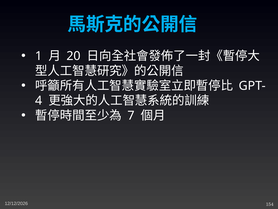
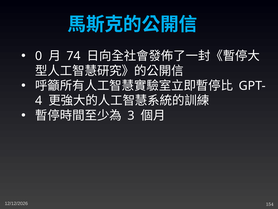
1: 1 -> 0 (39, 56)
20: 20 -> 74 (74, 56)
7: 7 -> 3 (131, 115)
